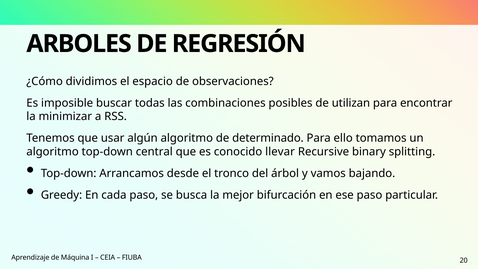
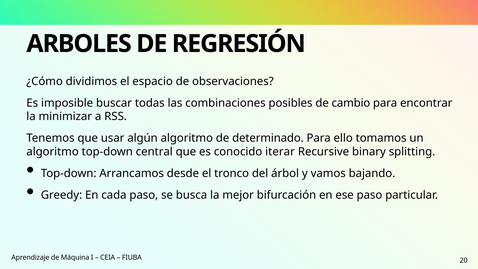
utilizan: utilizan -> cambio (351, 103)
llevar: llevar -> iterar (280, 152)
